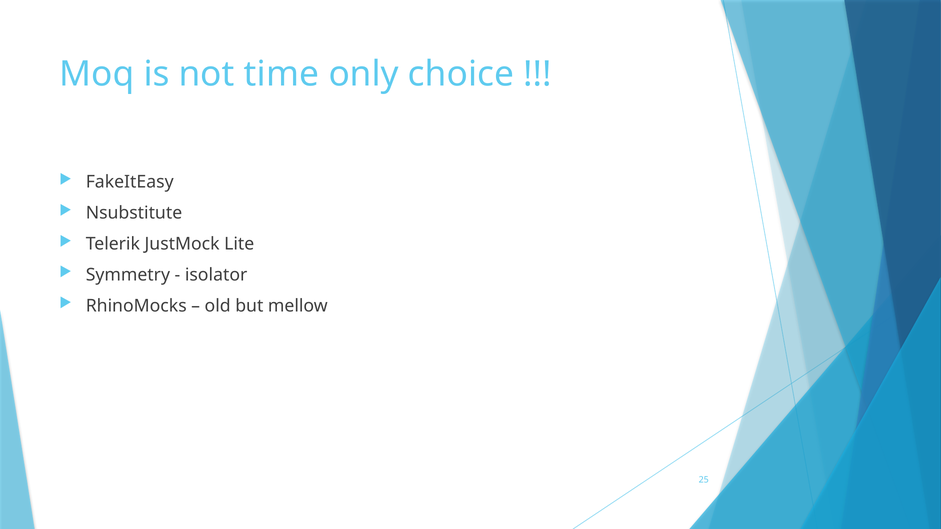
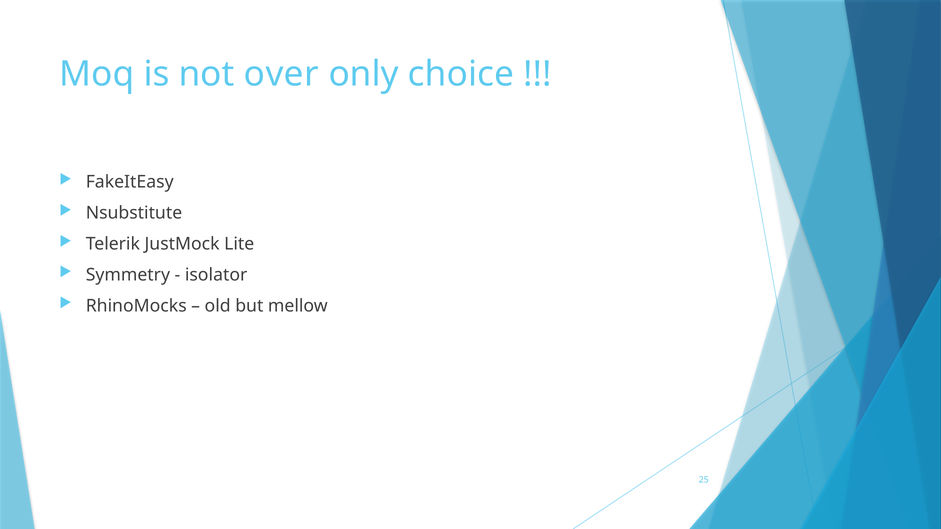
time: time -> over (281, 74)
